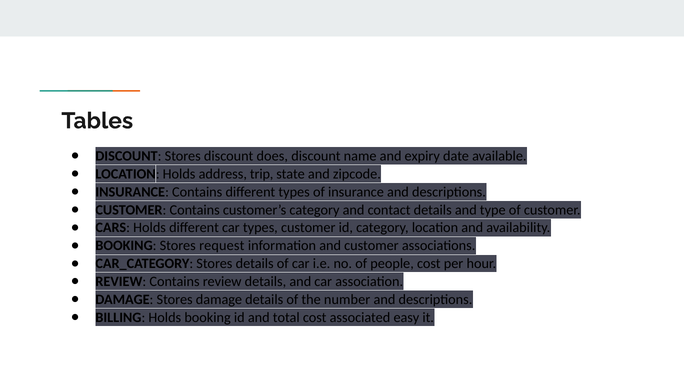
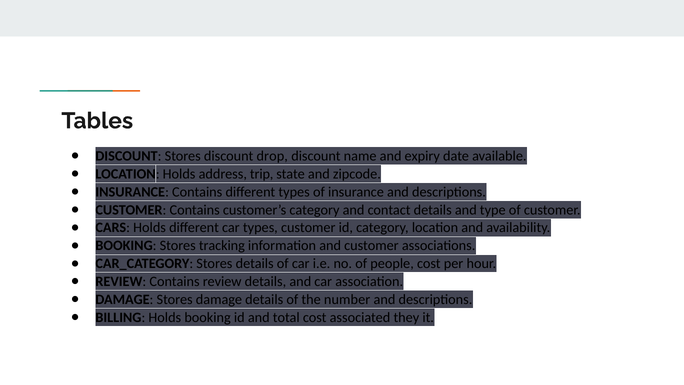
does: does -> drop (272, 156)
request: request -> tracking (222, 246)
easy: easy -> they (406, 317)
